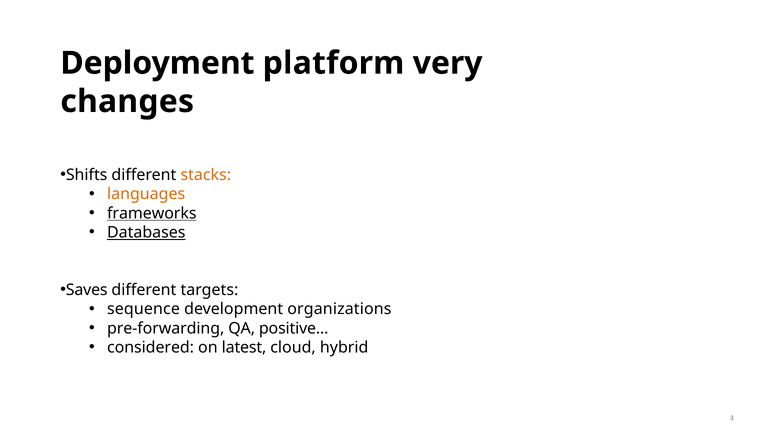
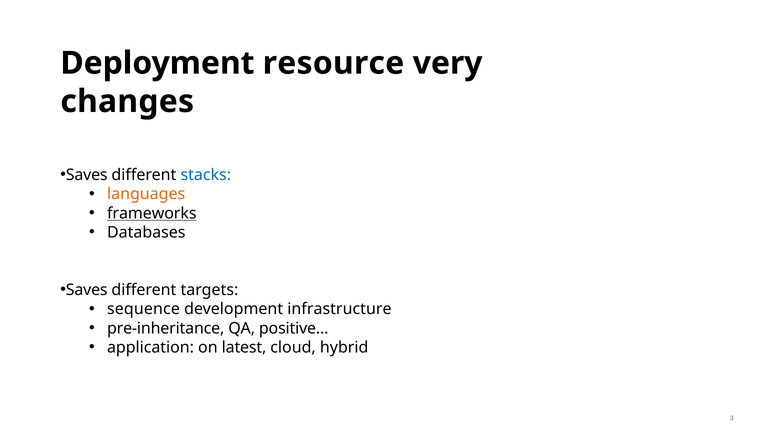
platform: platform -> resource (333, 63)
Shifts: Shifts -> Saves (87, 175)
stacks colour: orange -> blue (206, 175)
Databases underline: present -> none (146, 233)
organizations: organizations -> infrastructure (339, 309)
pre-forwarding: pre-forwarding -> pre-inheritance (166, 328)
considered: considered -> application (151, 348)
